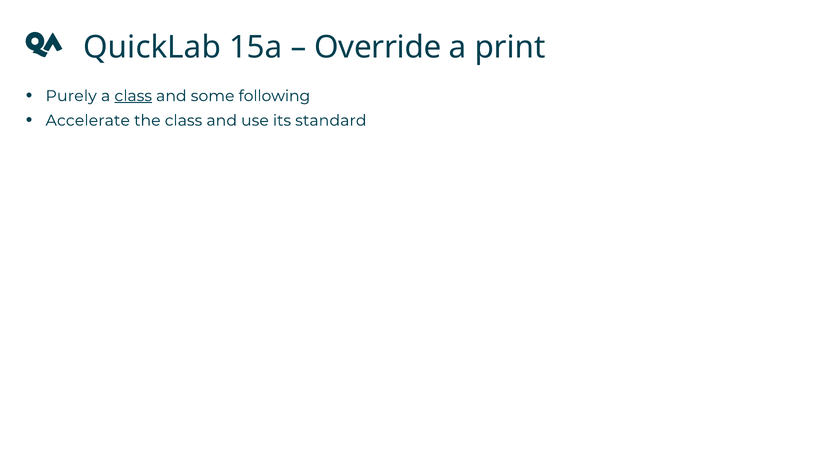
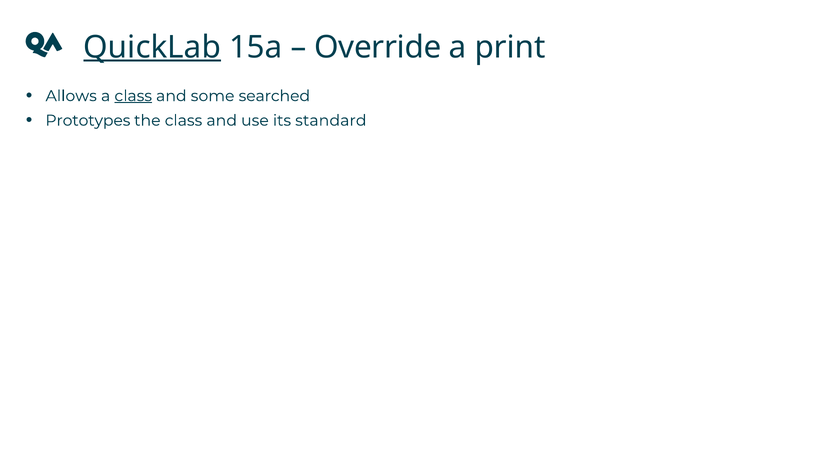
QuickLab underline: none -> present (152, 47)
Purely: Purely -> Allows (71, 96)
following: following -> searched (274, 96)
Accelerate: Accelerate -> Prototypes (88, 121)
